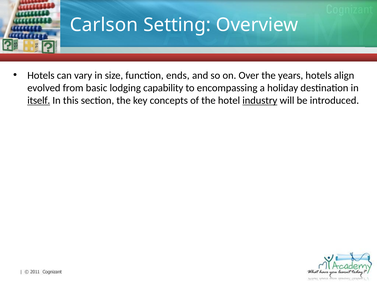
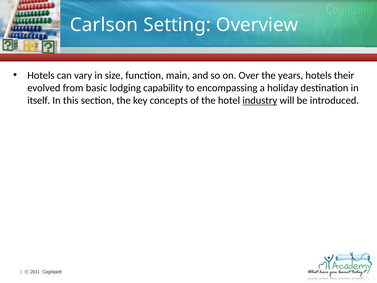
ends: ends -> main (178, 75)
align: align -> their (344, 75)
itself underline: present -> none (39, 100)
